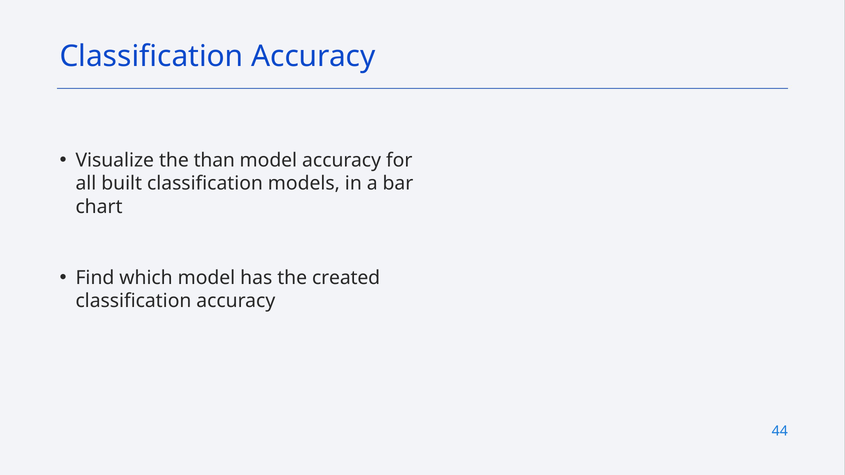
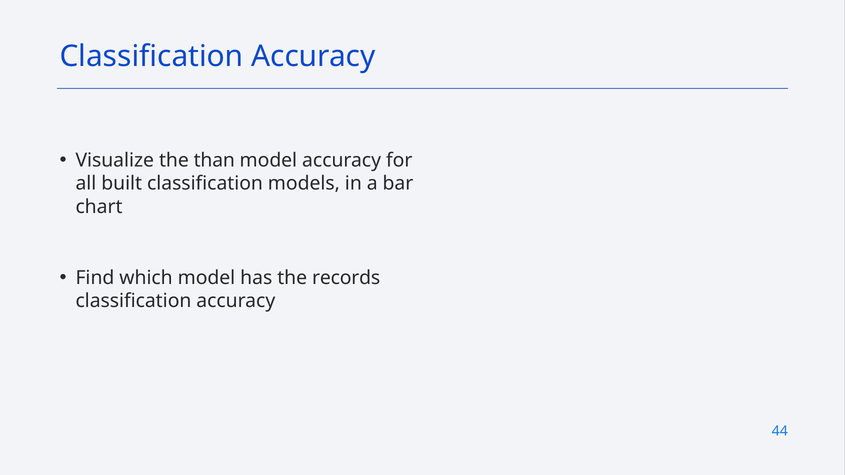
created: created -> records (346, 278)
